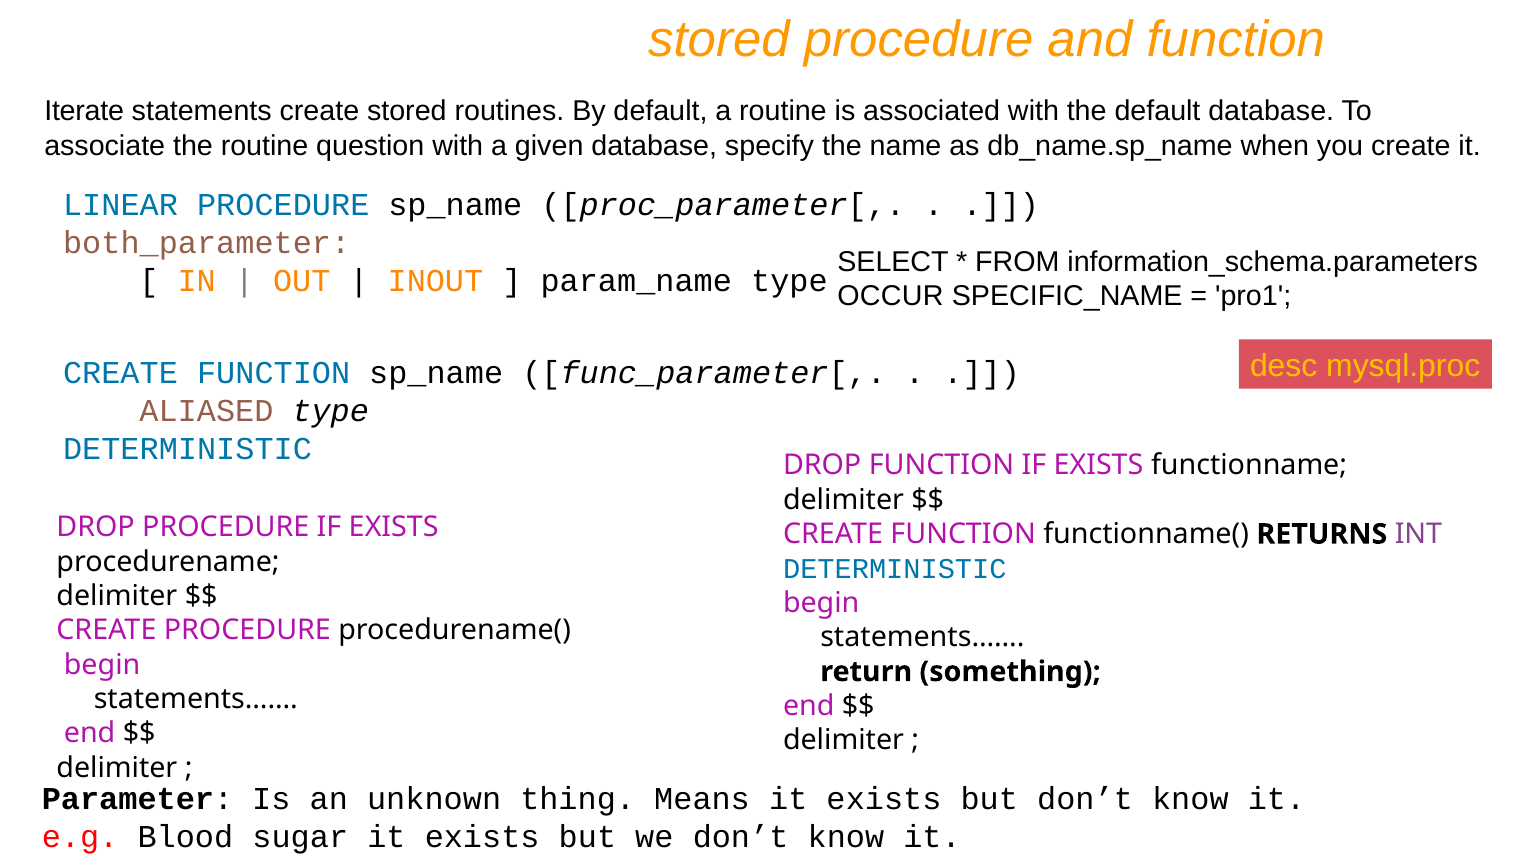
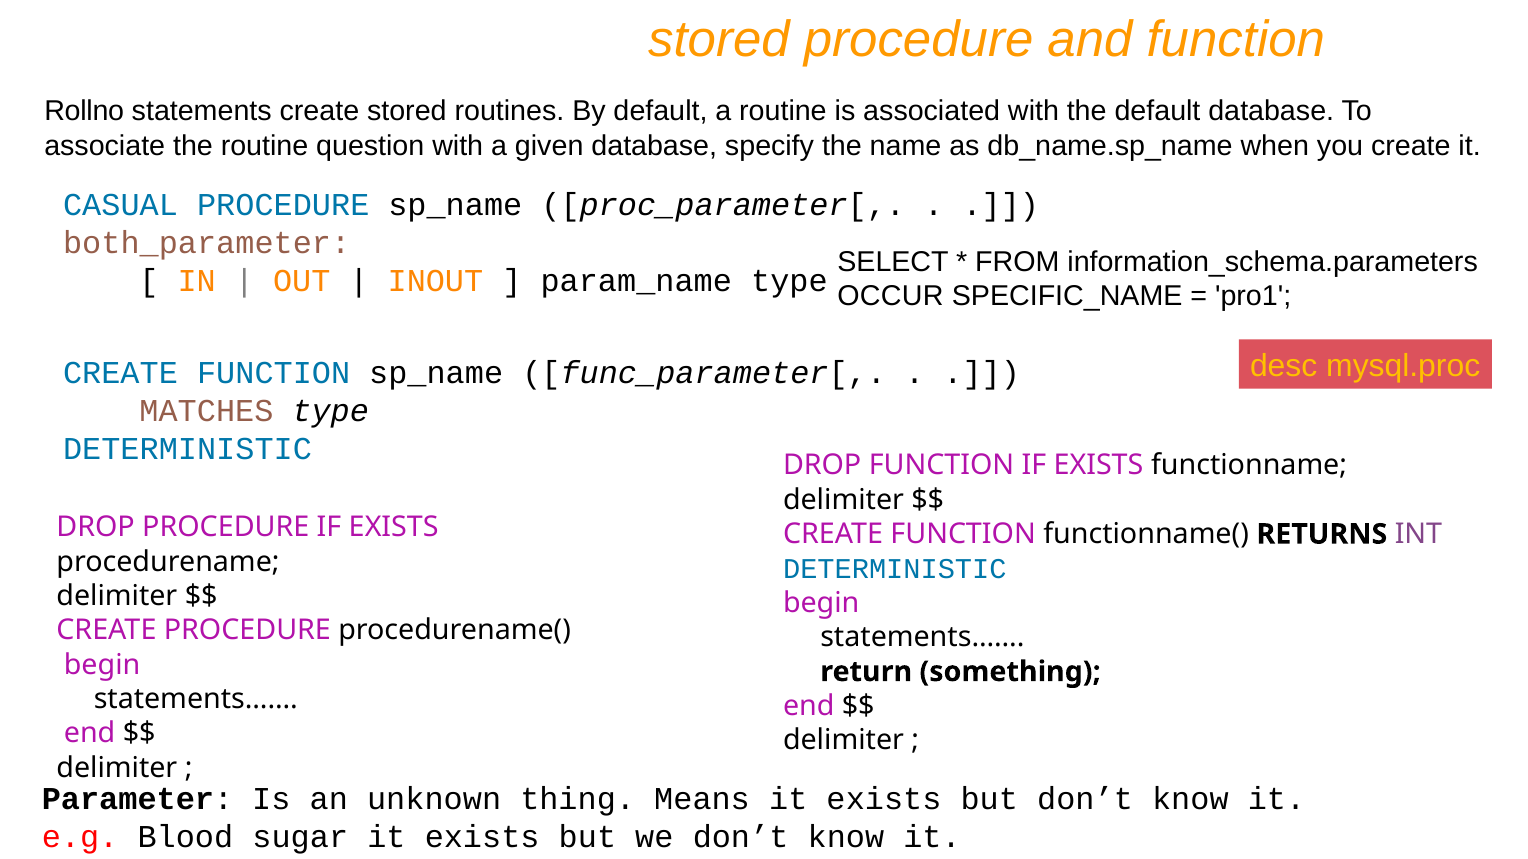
Iterate: Iterate -> Rollno (84, 112)
LINEAR: LINEAR -> CASUAL (120, 205)
ALIASED: ALIASED -> MATCHES (206, 411)
